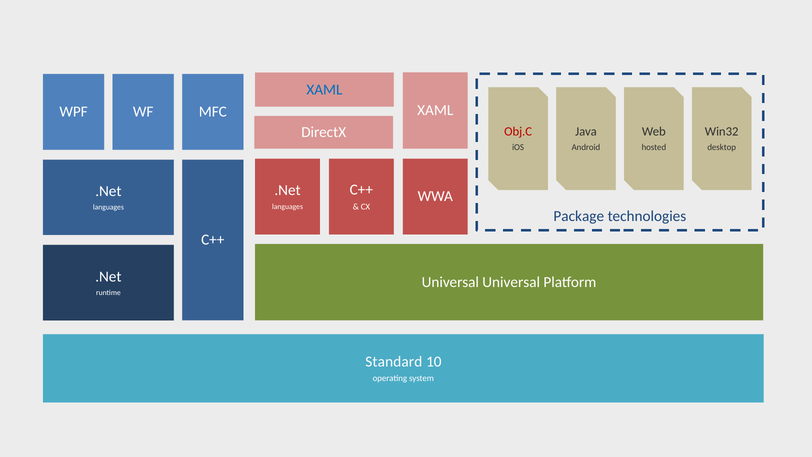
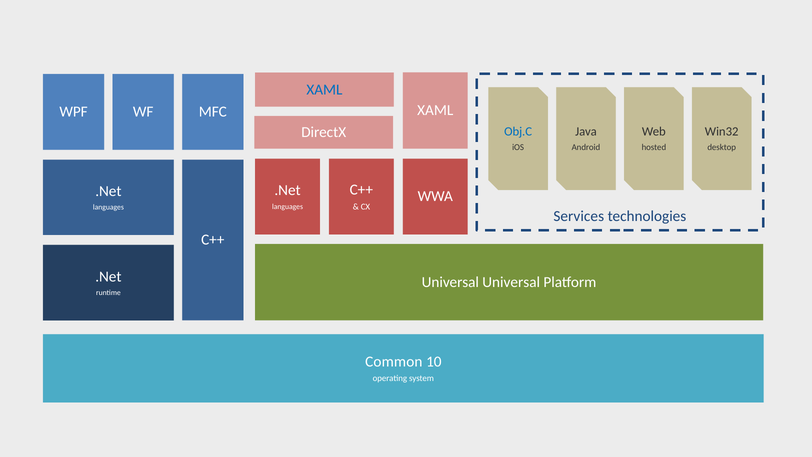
Obj.C colour: red -> blue (518, 132)
Package: Package -> Services (579, 216)
Standard: Standard -> Common (394, 361)
